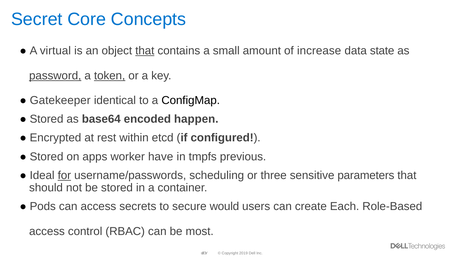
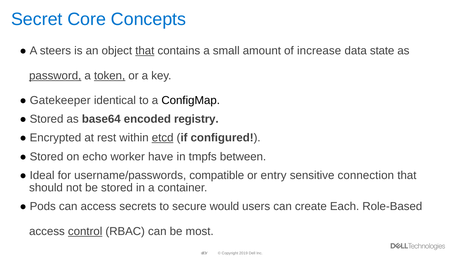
virtual: virtual -> steers (55, 51)
happen: happen -> registry (196, 119)
etcd underline: none -> present (163, 138)
apps: apps -> echo (95, 156)
previous: previous -> between (243, 156)
for underline: present -> none (64, 175)
scheduling: scheduling -> compatible (217, 175)
three: three -> entry (274, 175)
parameters: parameters -> connection (366, 175)
control underline: none -> present (85, 231)
